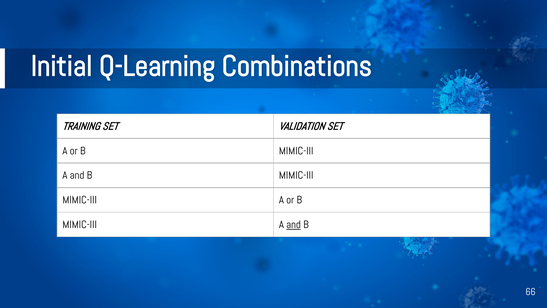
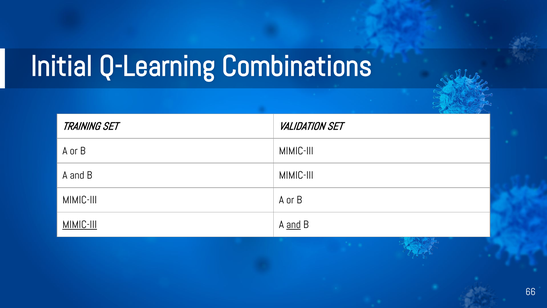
MIMIC-III underline: none -> present (80, 224)
